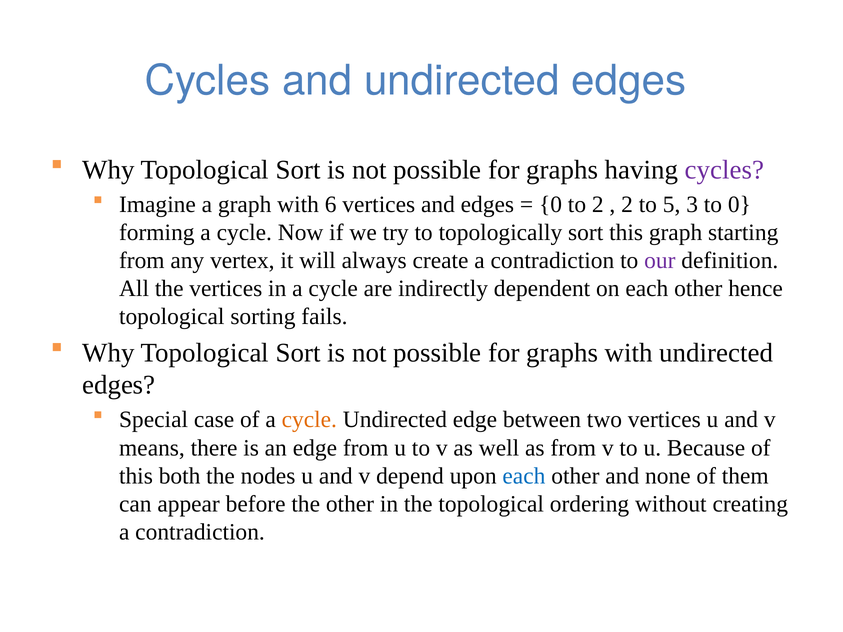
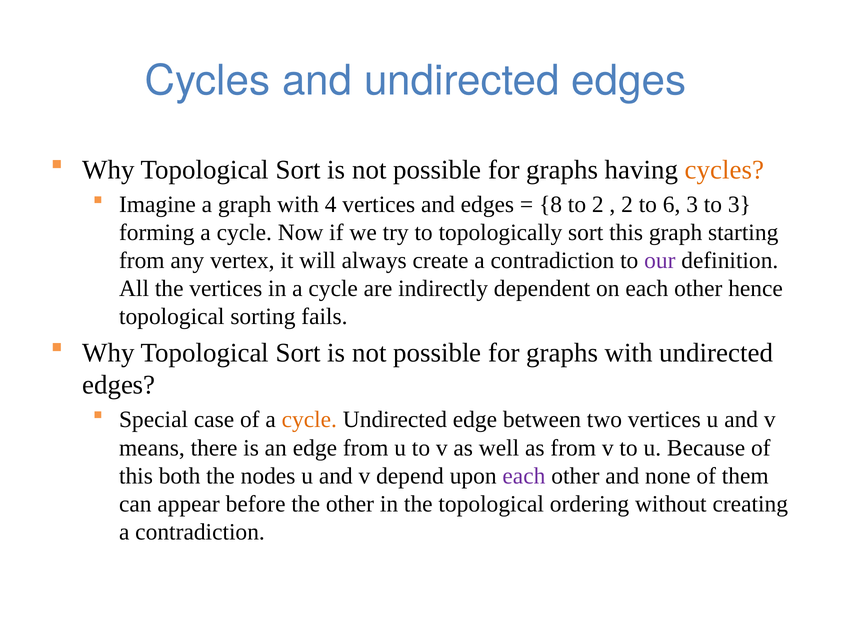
cycles colour: purple -> orange (724, 170)
6: 6 -> 4 (331, 204)
0: 0 -> 8 (550, 204)
5: 5 -> 6 (672, 204)
to 0: 0 -> 3 (739, 204)
each colour: blue -> purple (524, 476)
